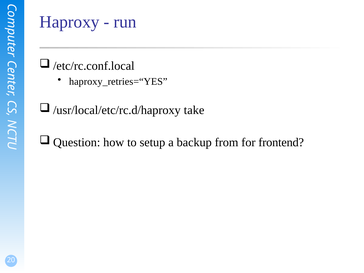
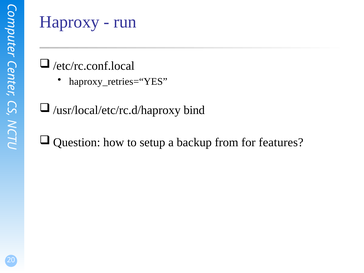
take: take -> bind (194, 110)
frontend: frontend -> features (281, 142)
